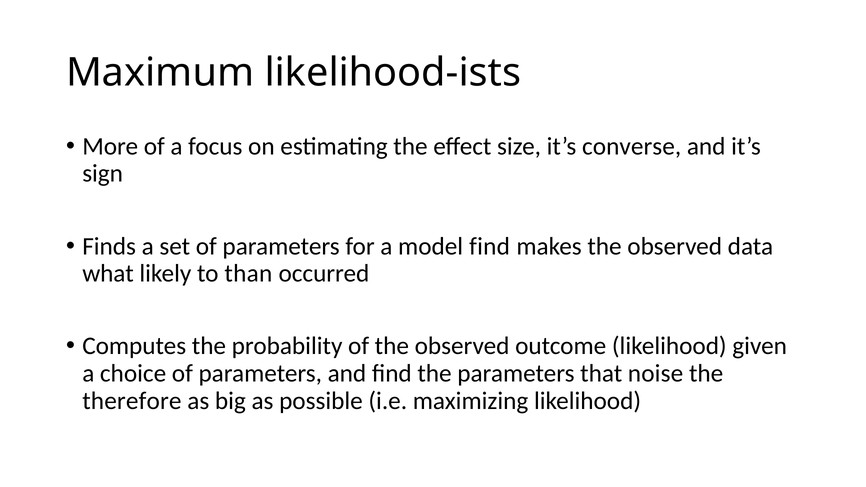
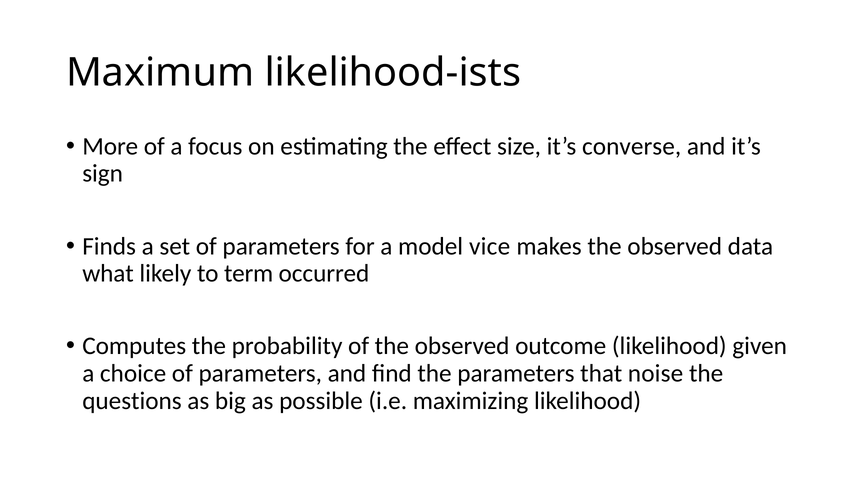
model find: find -> vice (490, 246)
than: than -> term (249, 274)
therefore: therefore -> questions (132, 401)
